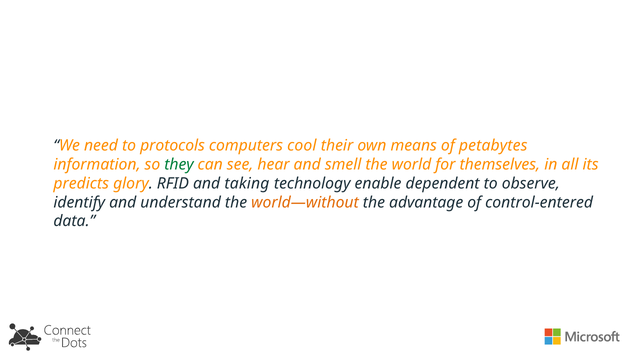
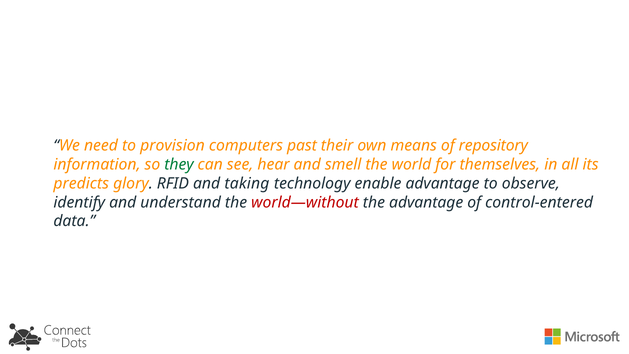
protocols: protocols -> provision (173, 146)
cool: cool -> past (302, 146)
petabytes: petabytes -> repository (493, 146)
enable dependent: dependent -> advantage (443, 183)
world—without colour: orange -> red (305, 202)
